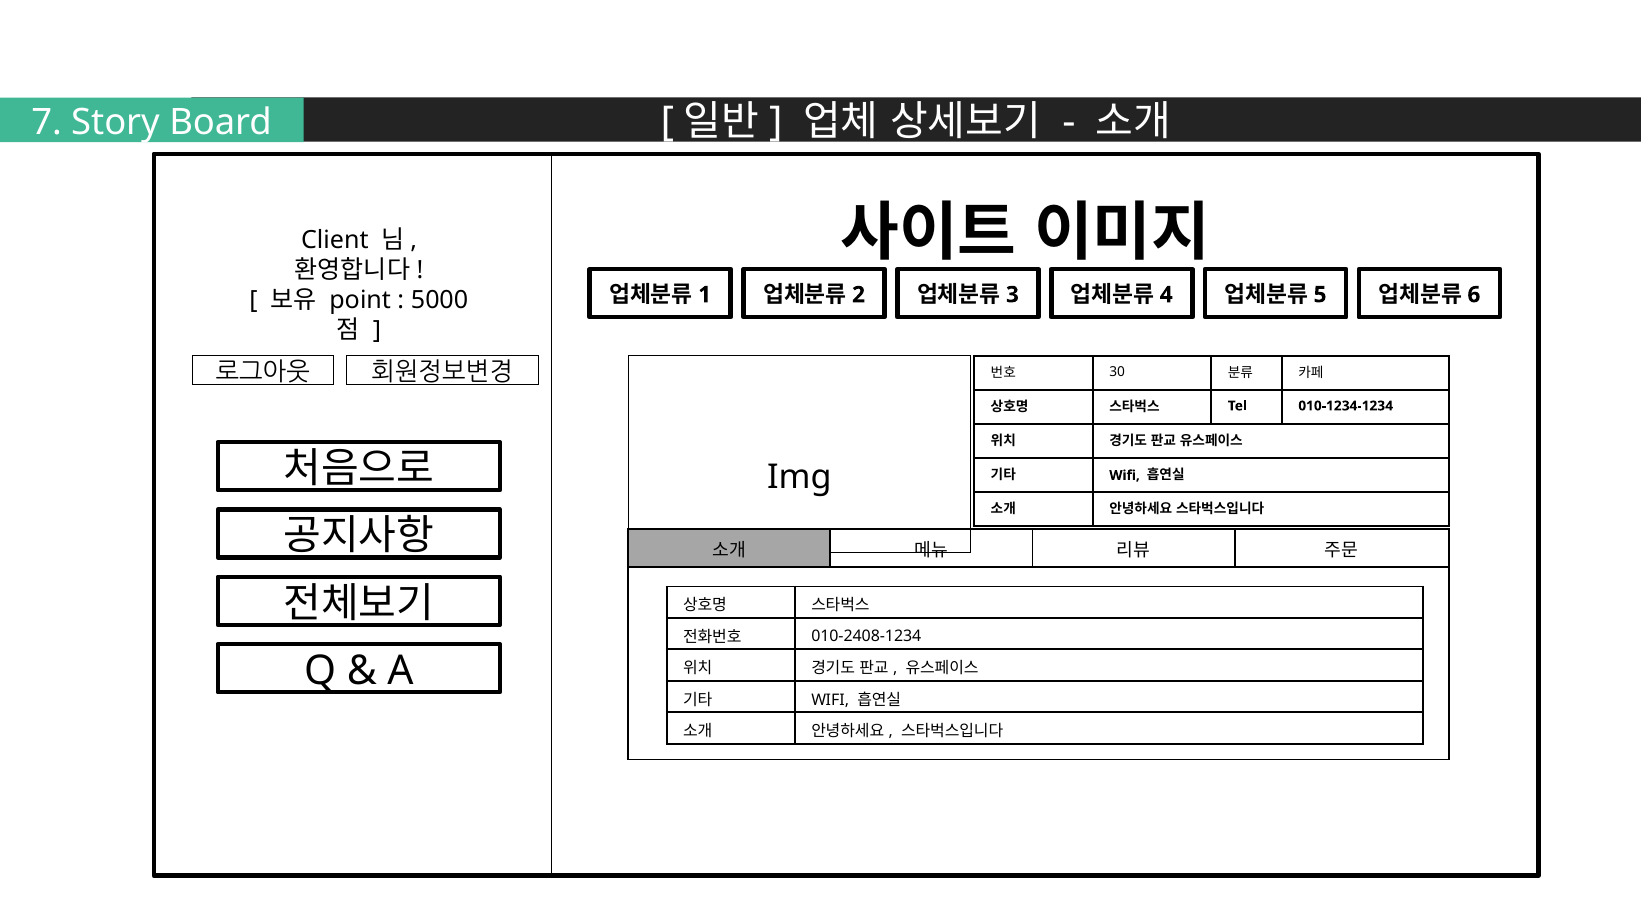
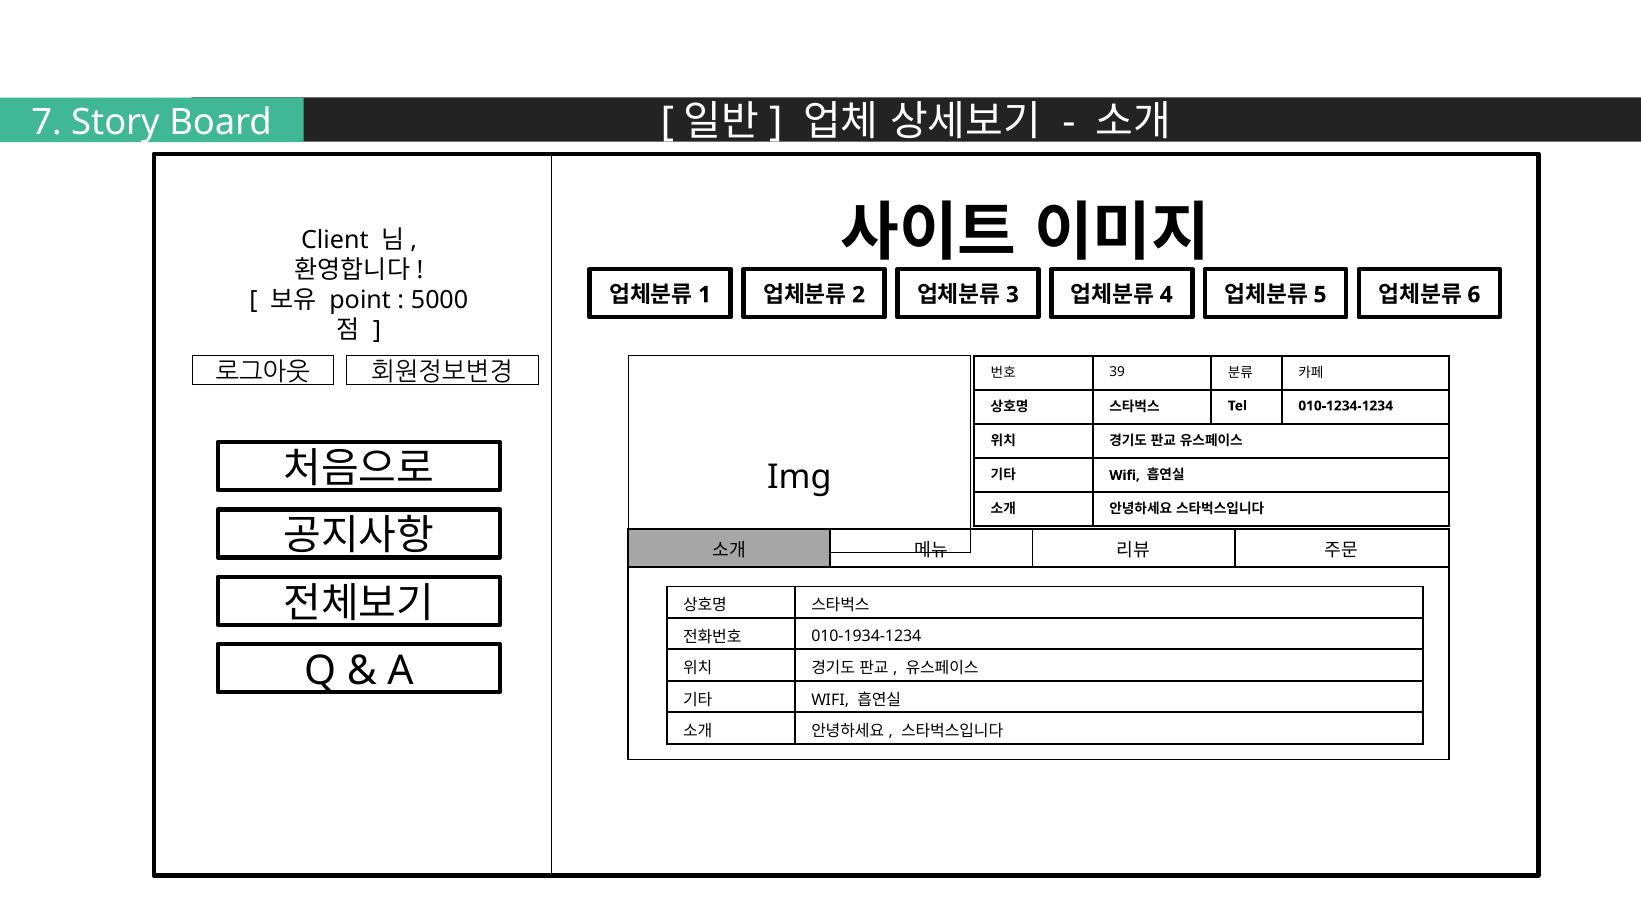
30: 30 -> 39 (1117, 372)
010-2408-1234: 010-2408-1234 -> 010-1934-1234 (866, 636)
